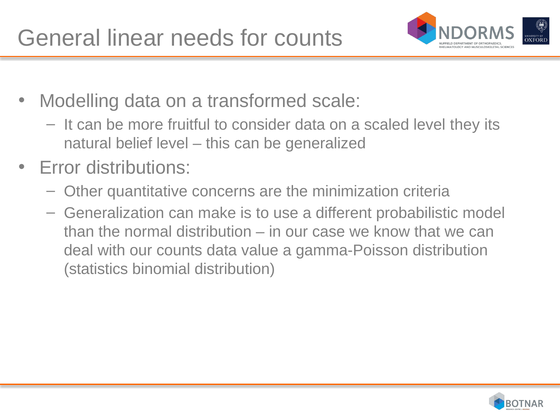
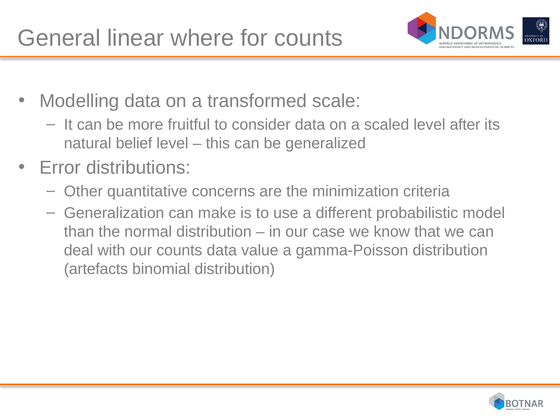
needs: needs -> where (202, 38)
they: they -> after (465, 125)
statistics: statistics -> artefacts (96, 269)
